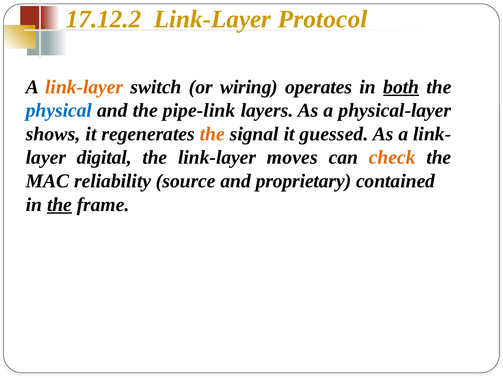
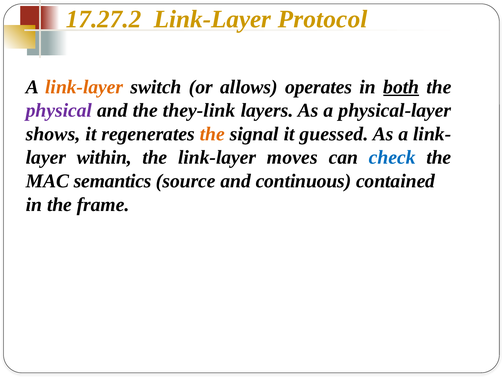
17.12.2: 17.12.2 -> 17.27.2 (104, 19)
wiring: wiring -> allows (249, 87)
physical colour: blue -> purple (59, 110)
pipe-link: pipe-link -> they-link (199, 110)
digital: digital -> within (104, 157)
check colour: orange -> blue (392, 157)
reliability: reliability -> semantics (113, 181)
proprietary: proprietary -> continuous (303, 181)
the underline: present -> none (59, 204)
